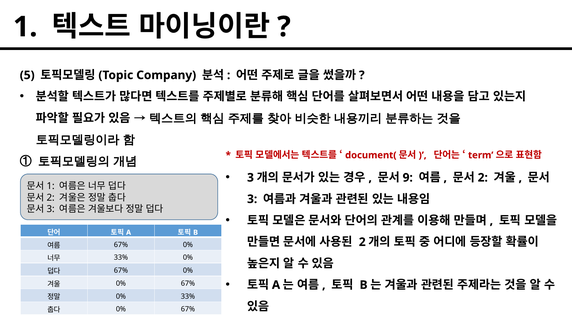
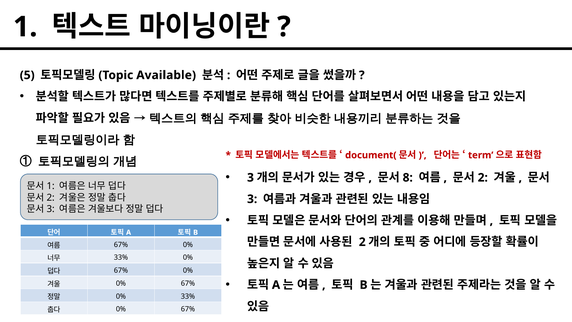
Company: Company -> Available (166, 75)
9: 9 -> 8 (408, 177)
